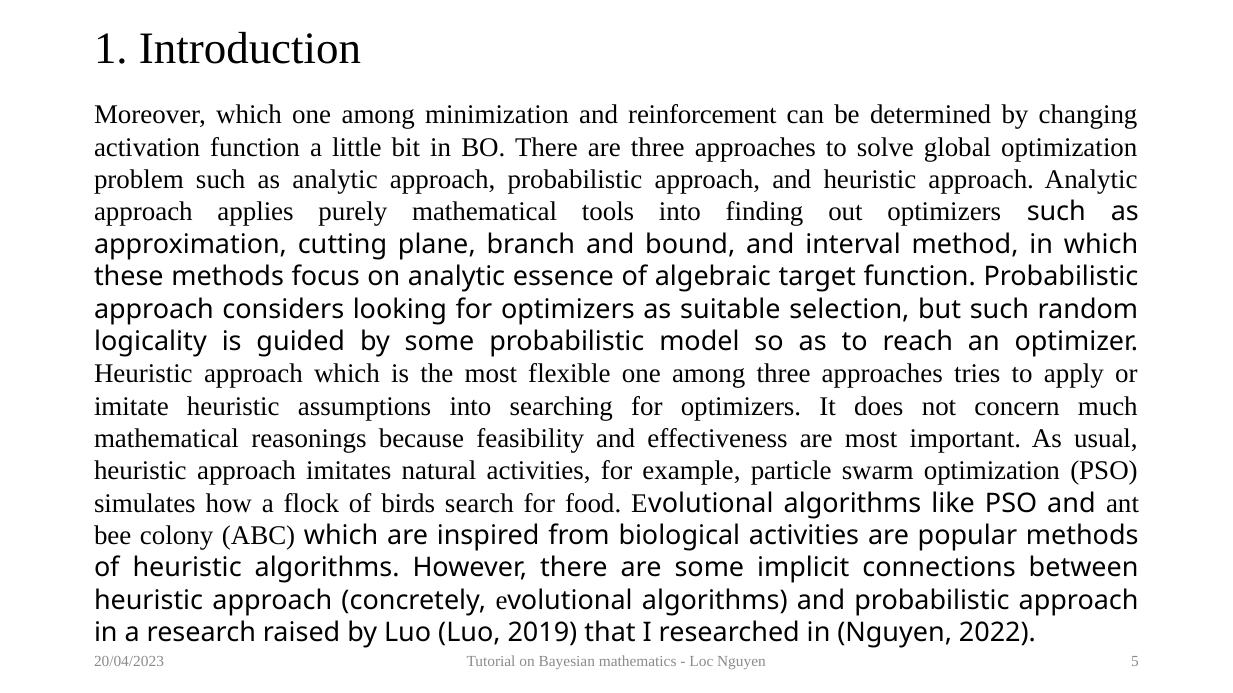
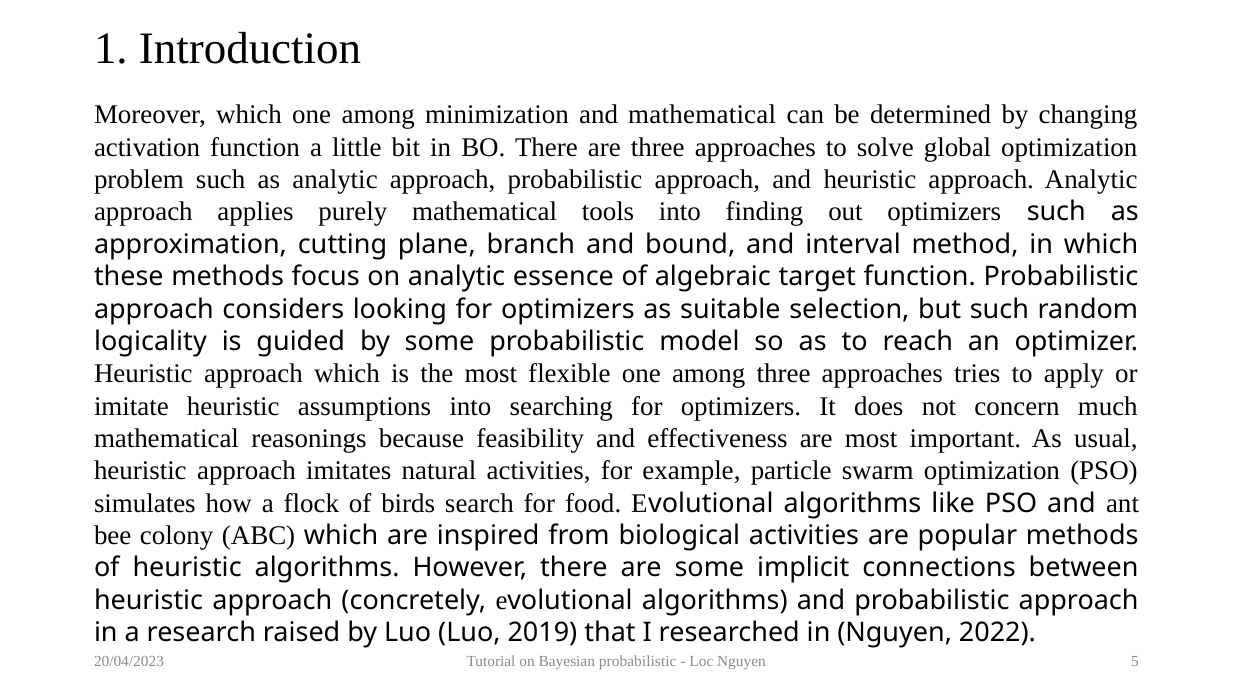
and reinforcement: reinforcement -> mathematical (702, 115)
Bayesian mathematics: mathematics -> probabilistic (638, 662)
